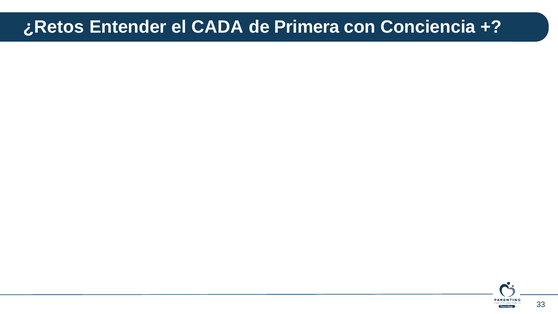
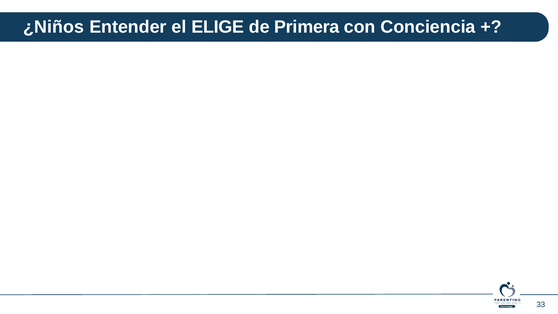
¿Retos: ¿Retos -> ¿Niños (54, 27)
CADA: CADA -> ELIGE (218, 27)
